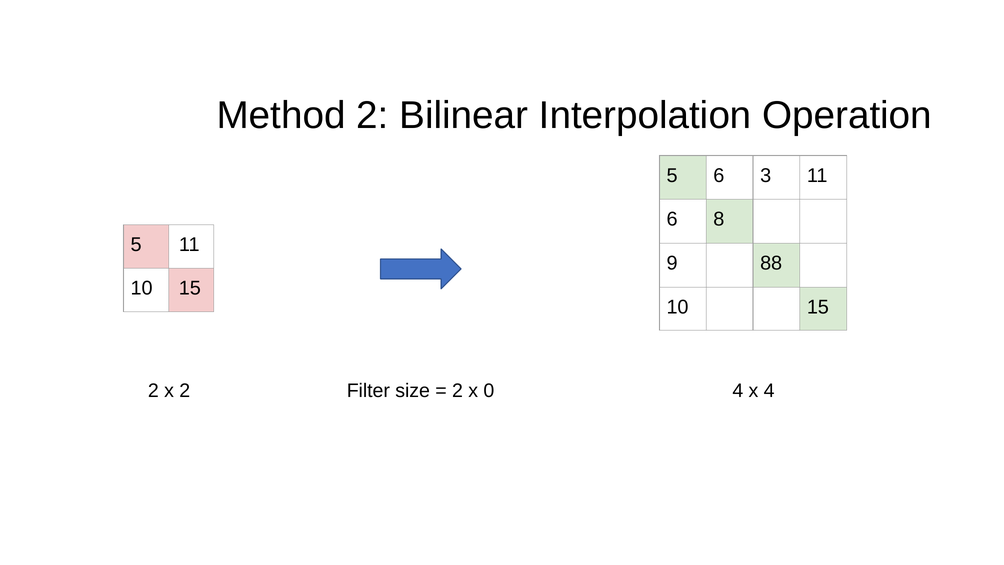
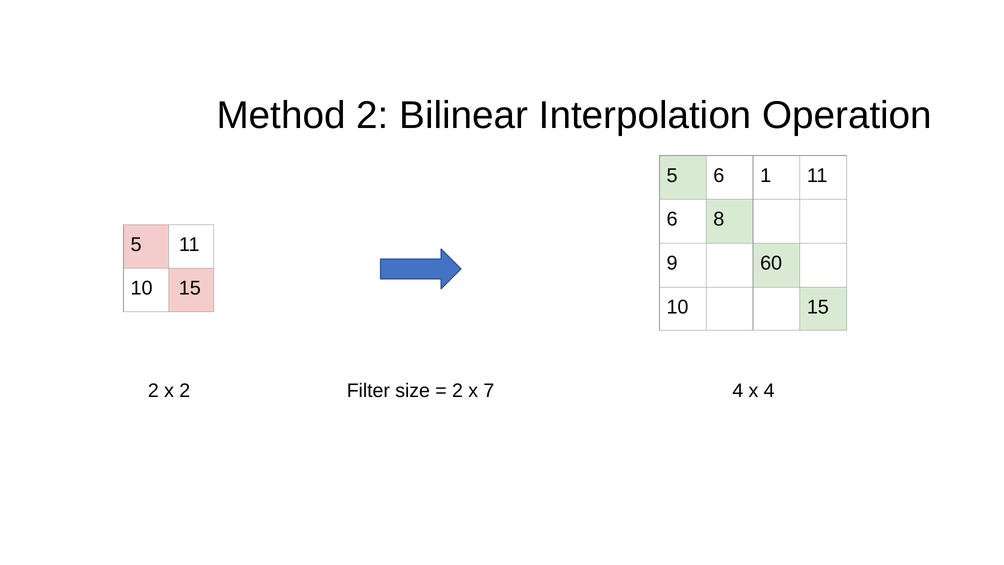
3: 3 -> 1 (766, 175)
88: 88 -> 60 (771, 263)
0: 0 -> 7 (489, 391)
